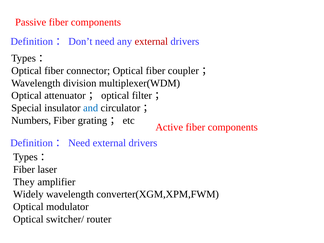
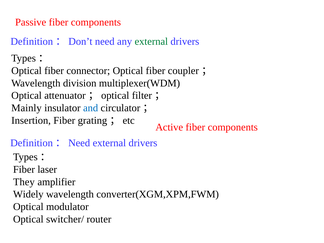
external colour: red -> green (151, 42)
Special: Special -> Mainly (26, 108)
Numbers: Numbers -> Insertion (31, 120)
